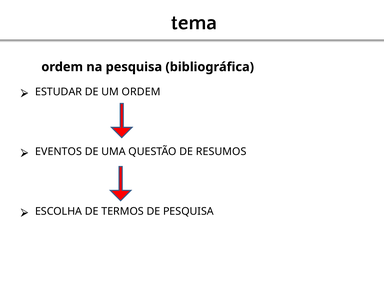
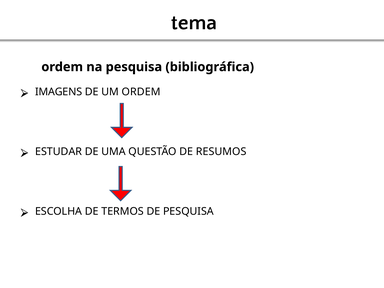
ESTUDAR: ESTUDAR -> IMAGENS (59, 92)
EVENTOS: EVENTOS -> ESTUDAR (59, 152)
